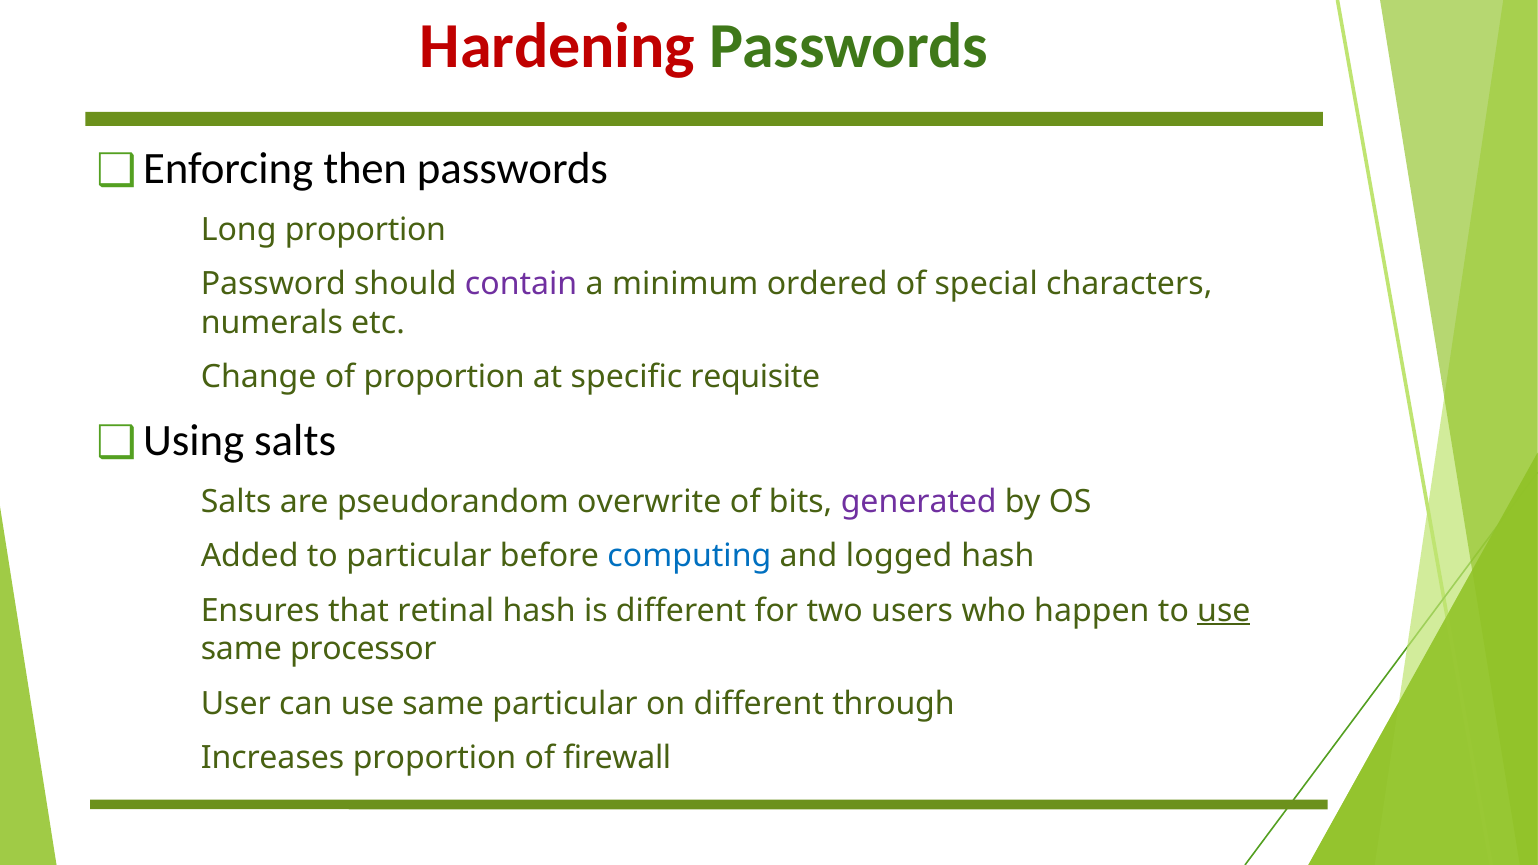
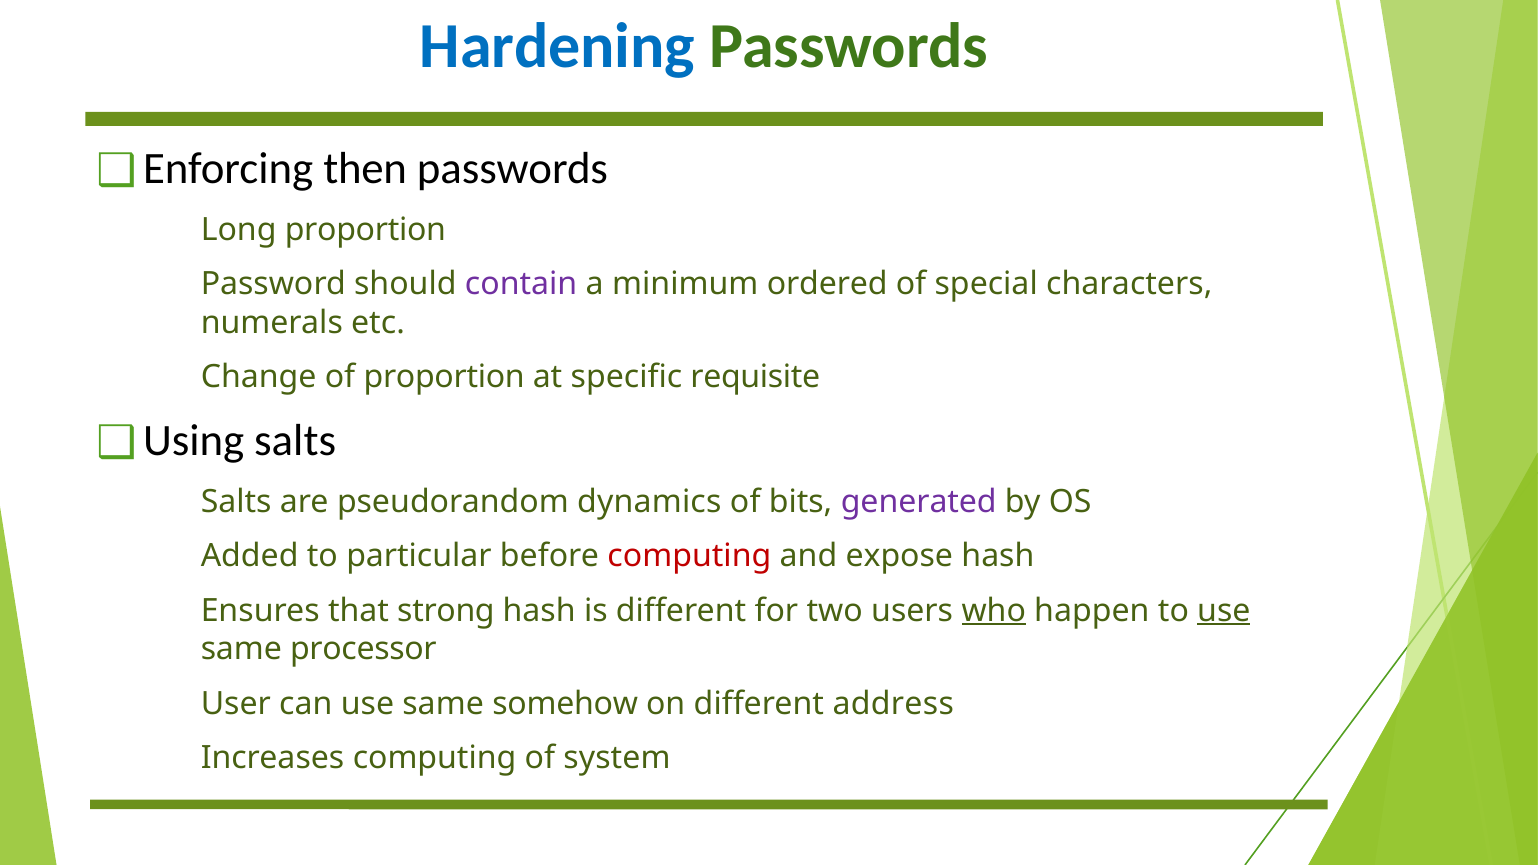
Hardening colour: red -> blue (558, 46)
overwrite: overwrite -> dynamics (649, 502)
computing colour: blue -> red (689, 556)
logged: logged -> expose (899, 556)
retinal: retinal -> strong (446, 611)
who underline: none -> present (994, 611)
same particular: particular -> somehow (565, 704)
through: through -> address (893, 704)
proportion: proportion -> computing (435, 758)
firewall: firewall -> system (617, 758)
